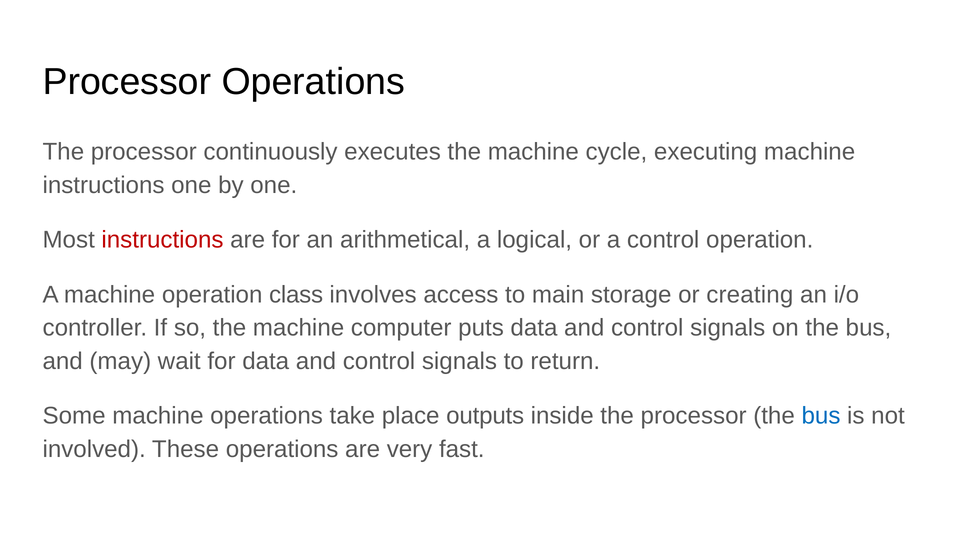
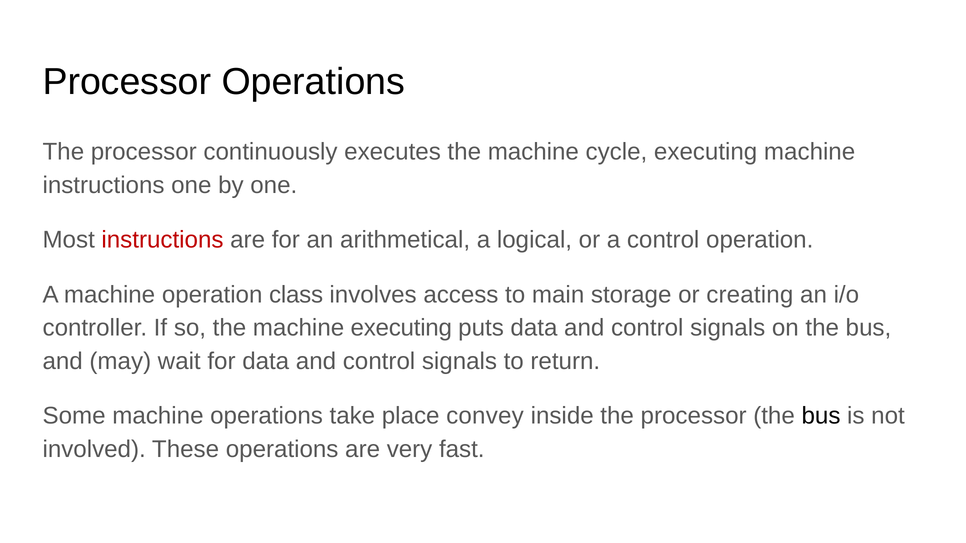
machine computer: computer -> executing (401, 328)
outputs: outputs -> convey (485, 416)
bus colour: blue -> black (821, 416)
